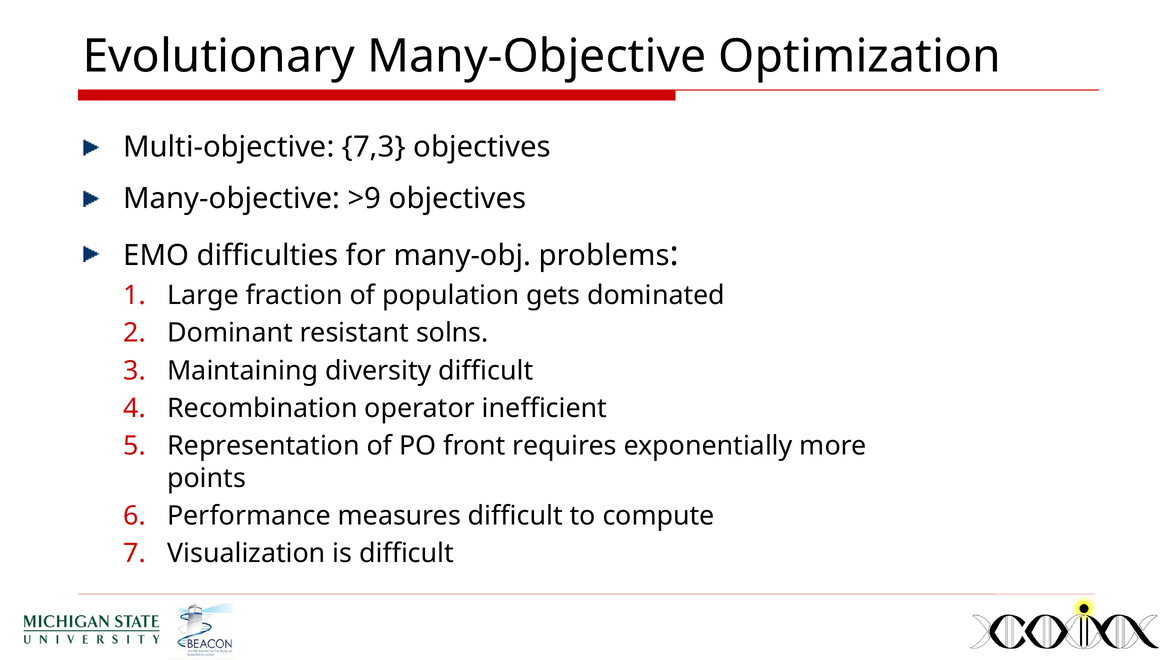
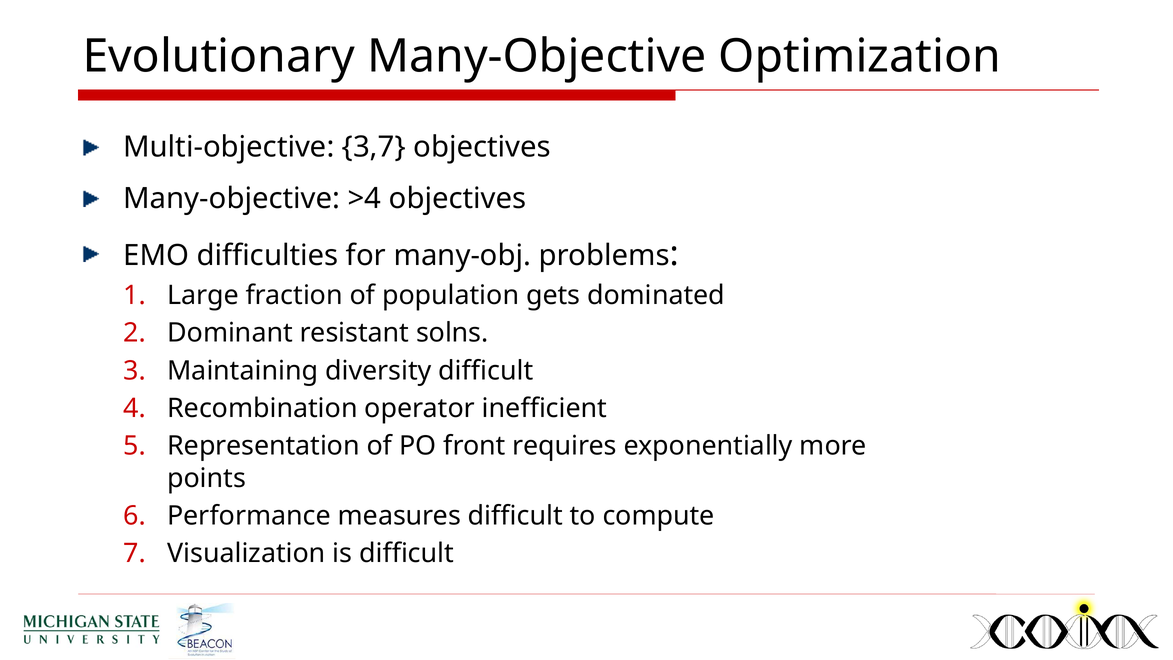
7,3: 7,3 -> 3,7 (374, 147)
>9: >9 -> >4 (364, 198)
